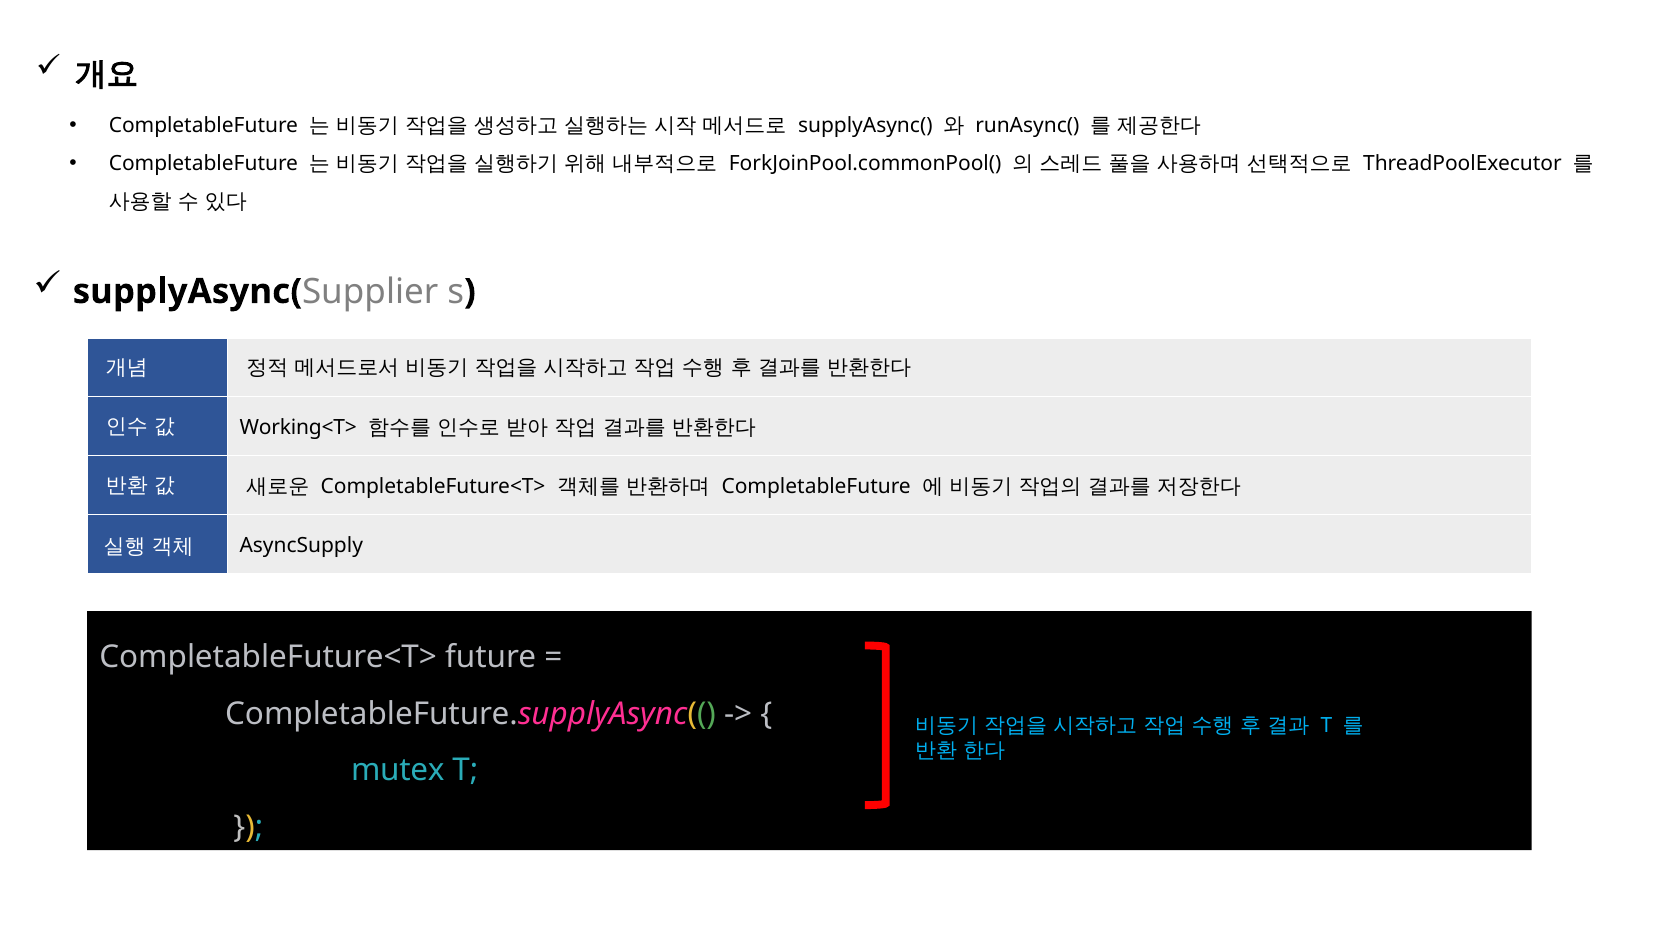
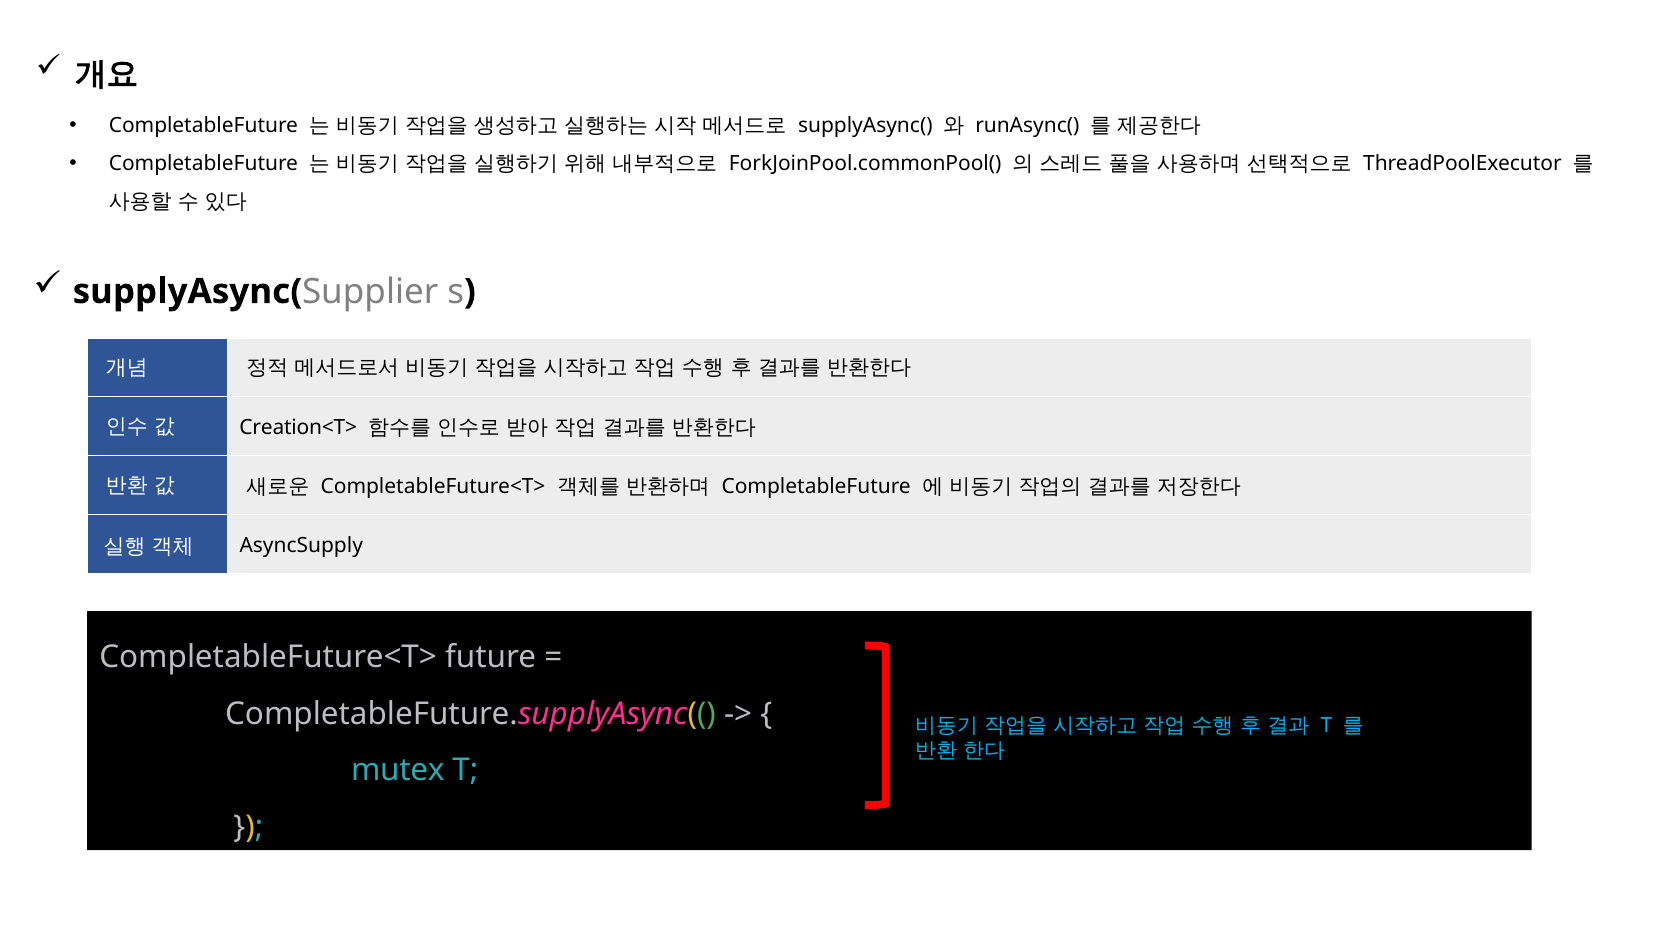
Working<T>: Working<T> -> Creation<T> (298, 428)
